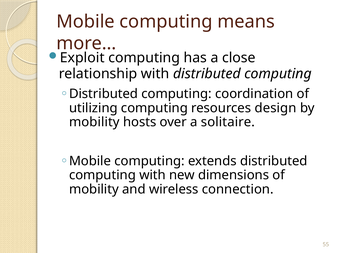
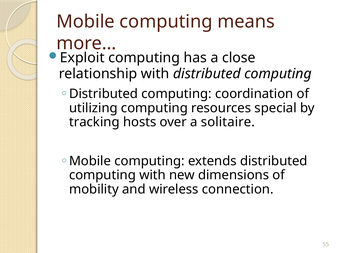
design: design -> special (276, 108)
mobility: mobility -> tracking (94, 122)
